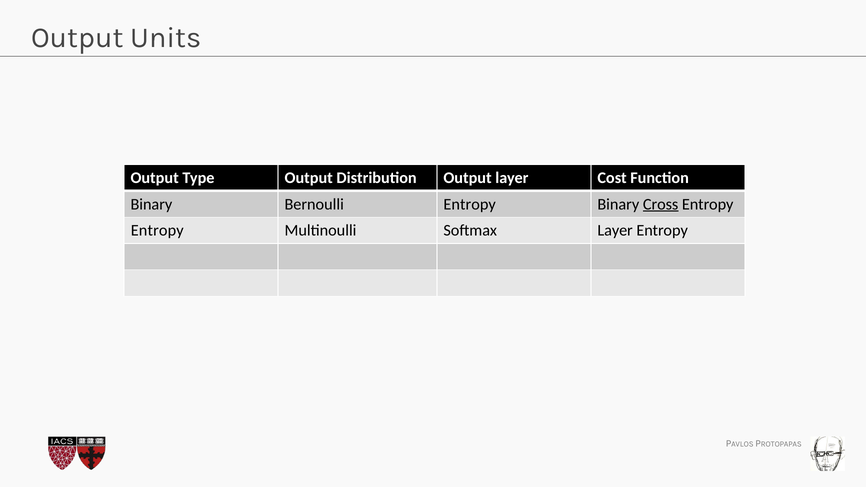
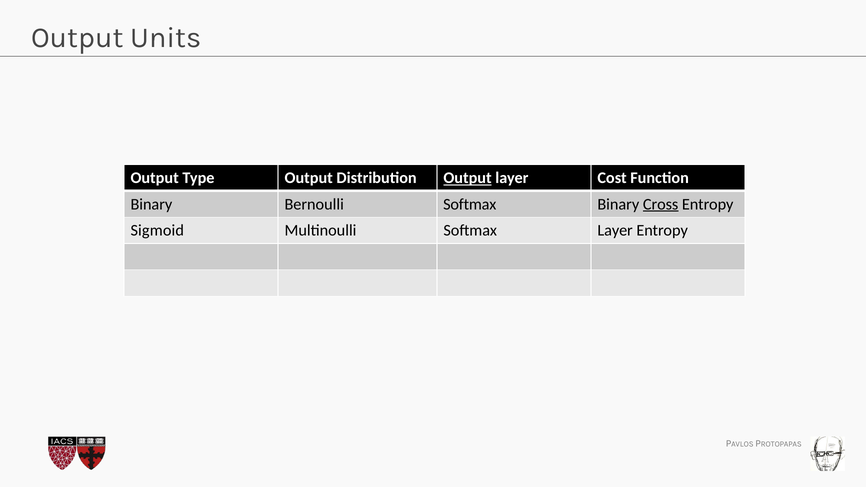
Output underline: none -> present (468, 178)
Bernoulli Entropy: Entropy -> Softmax (470, 204)
Entropy: Entropy -> Sigmoid (157, 231)
